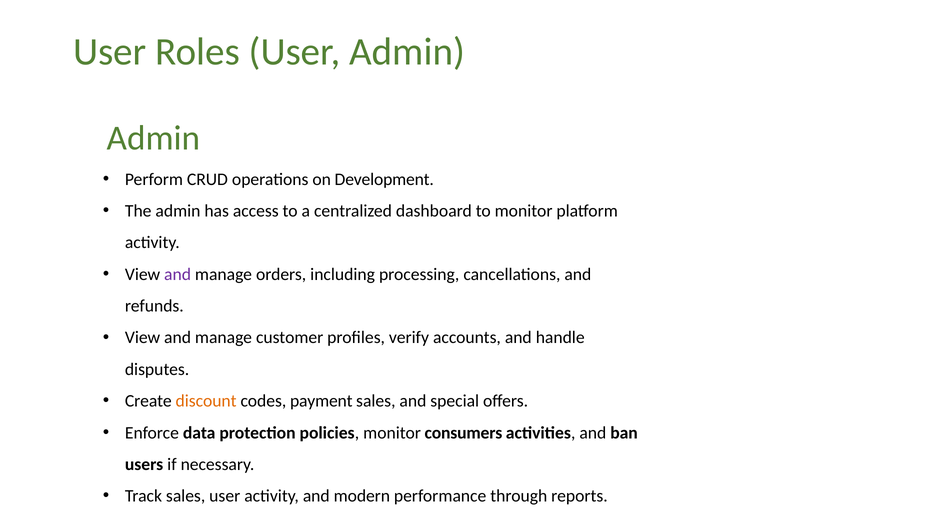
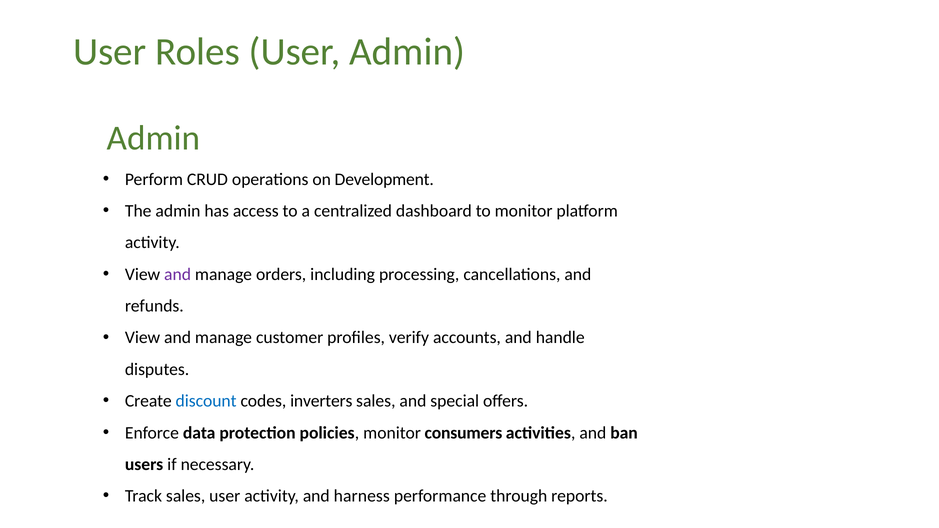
discount colour: orange -> blue (206, 401)
payment: payment -> inverters (321, 401)
modern: modern -> harness (362, 496)
